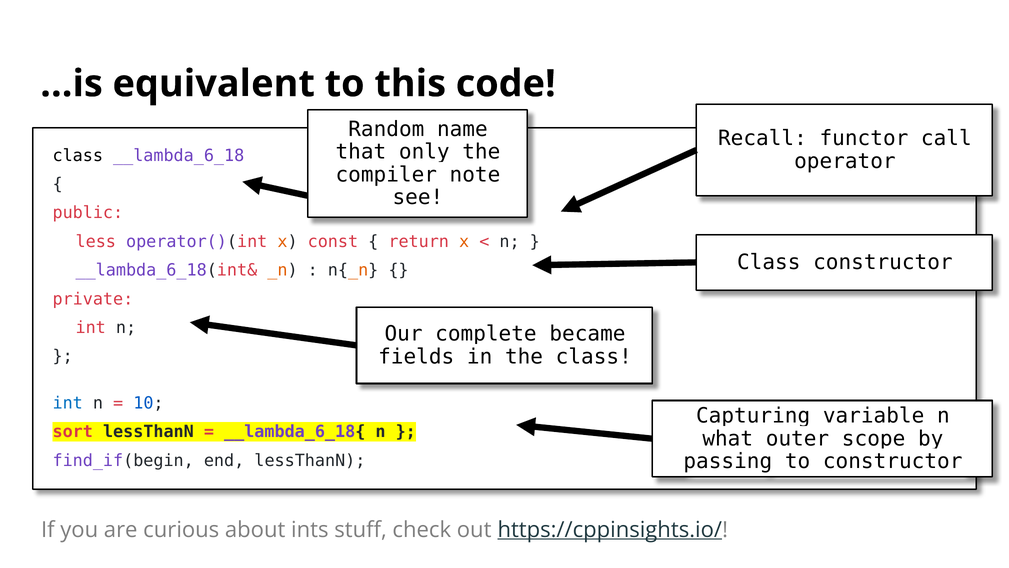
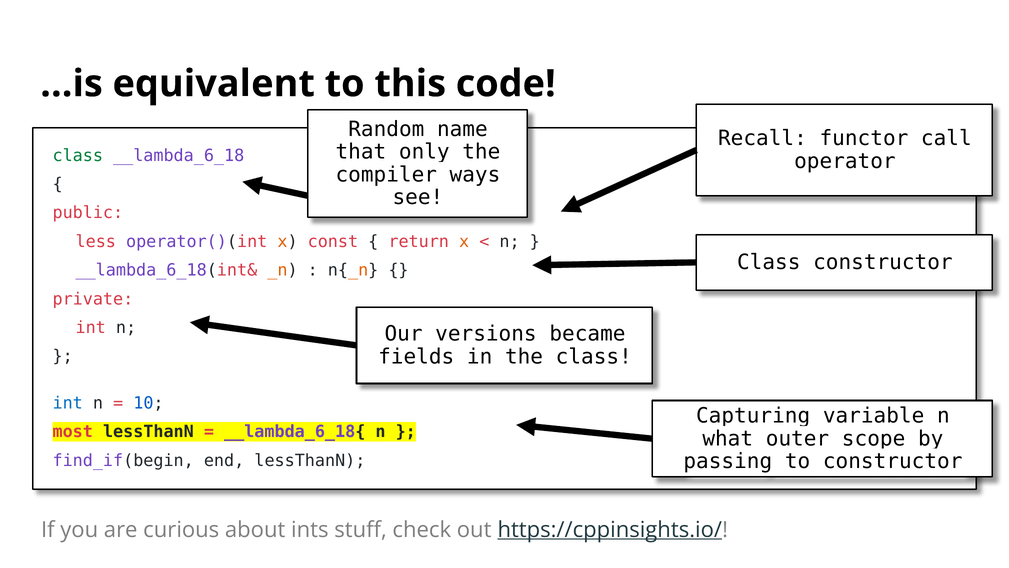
class colour: black -> green (78, 155)
note: note -> ways (475, 175)
complete: complete -> versions (486, 334)
sort: sort -> most (73, 432)
